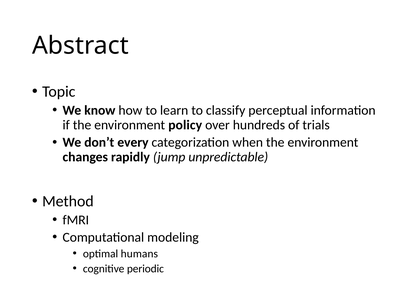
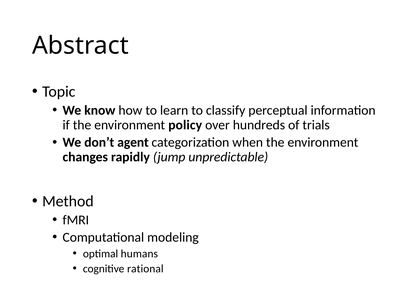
every: every -> agent (133, 143)
periodic: periodic -> rational (145, 269)
